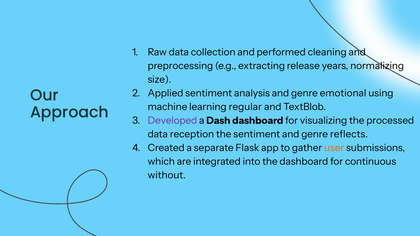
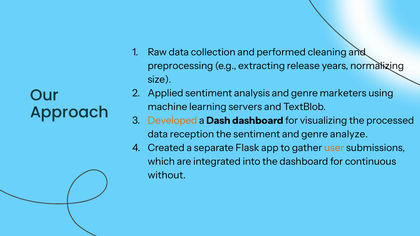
emotional: emotional -> marketers (343, 93)
regular: regular -> servers (245, 107)
Developed colour: purple -> orange (172, 121)
reflects: reflects -> analyze (349, 134)
